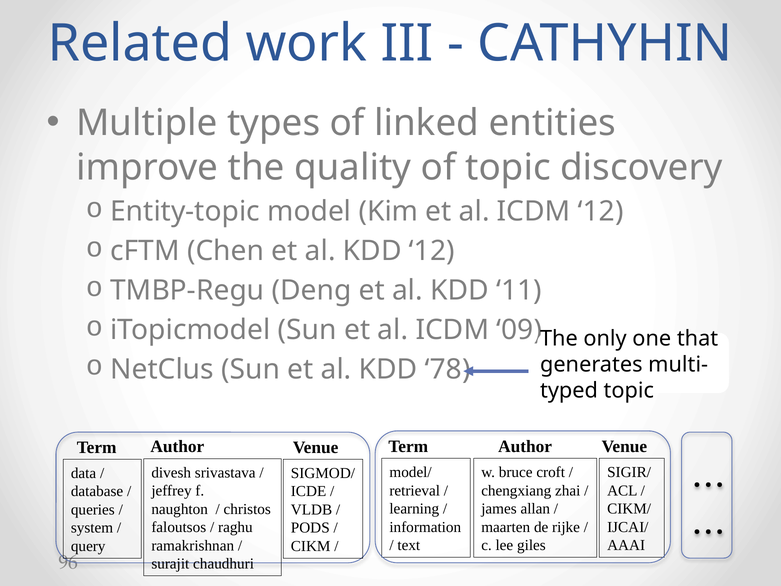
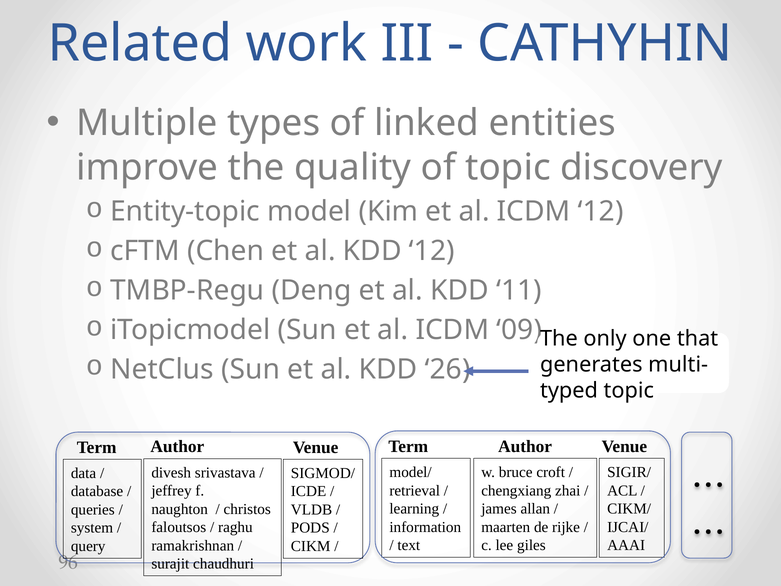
78: 78 -> 26 (448, 369)
